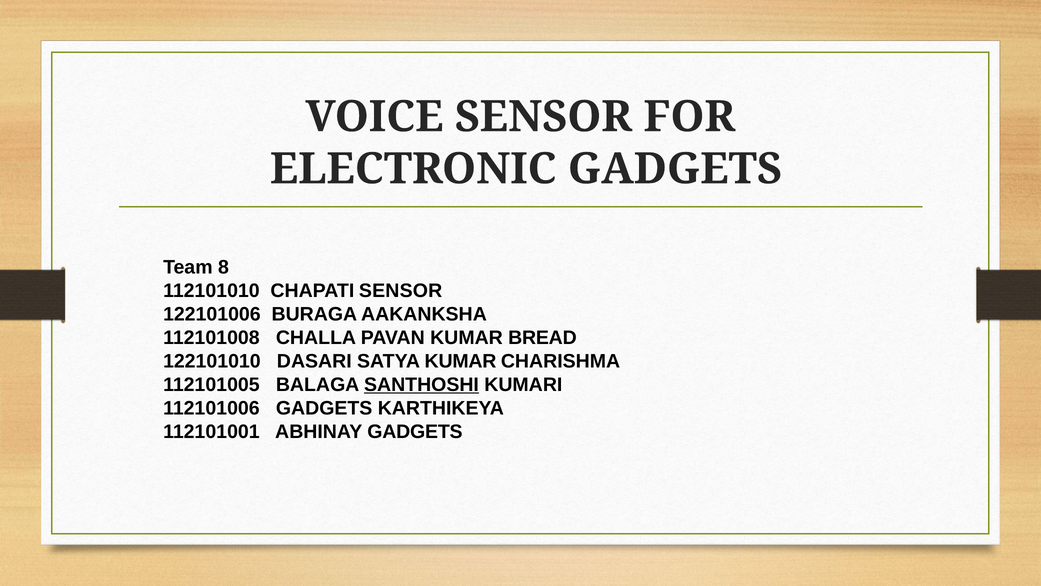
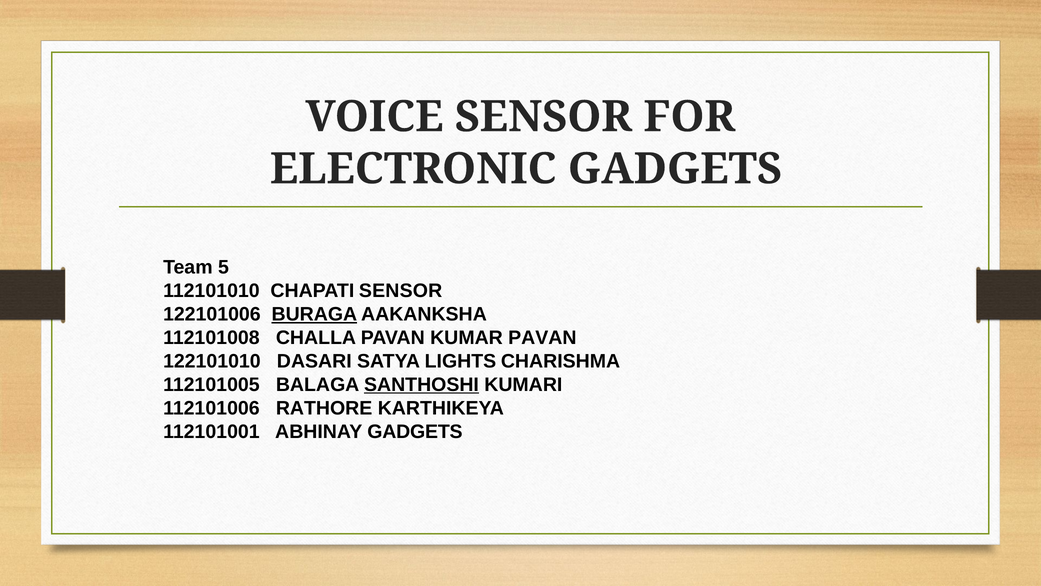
8: 8 -> 5 (223, 267)
BURAGA underline: none -> present (314, 314)
KUMAR BREAD: BREAD -> PAVAN (542, 338)
SATYA KUMAR: KUMAR -> LIGHTS (460, 361)
112101006 GADGETS: GADGETS -> RATHORE (324, 408)
